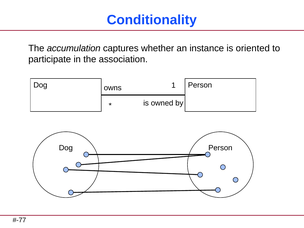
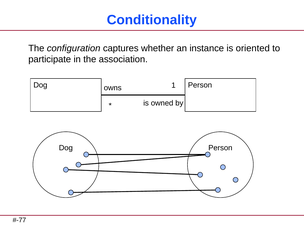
accumulation: accumulation -> configuration (74, 48)
